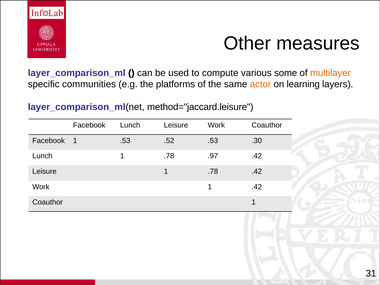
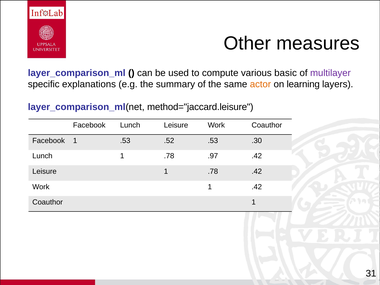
some: some -> basic (286, 73)
multilayer colour: orange -> purple (330, 73)
communities: communities -> explanations (89, 84)
platforms: platforms -> summary (176, 84)
